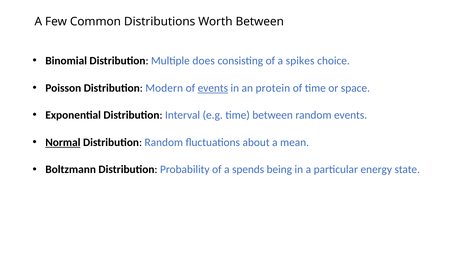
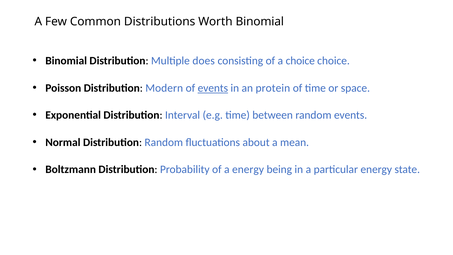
Worth Between: Between -> Binomial (260, 22)
a spikes: spikes -> choice (300, 61)
Normal underline: present -> none (63, 142)
a spends: spends -> energy (248, 169)
